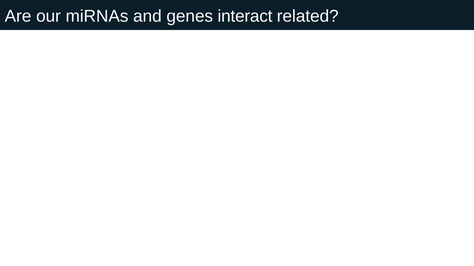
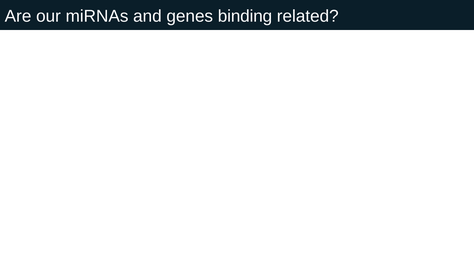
interact: interact -> binding (245, 16)
